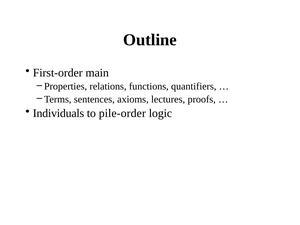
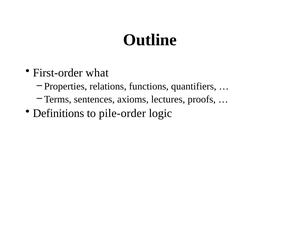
main: main -> what (97, 73)
Individuals: Individuals -> Definitions (58, 113)
